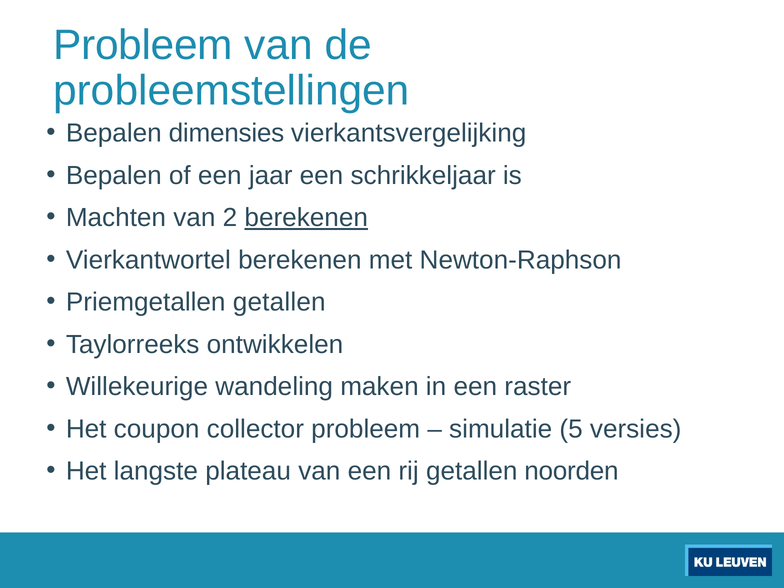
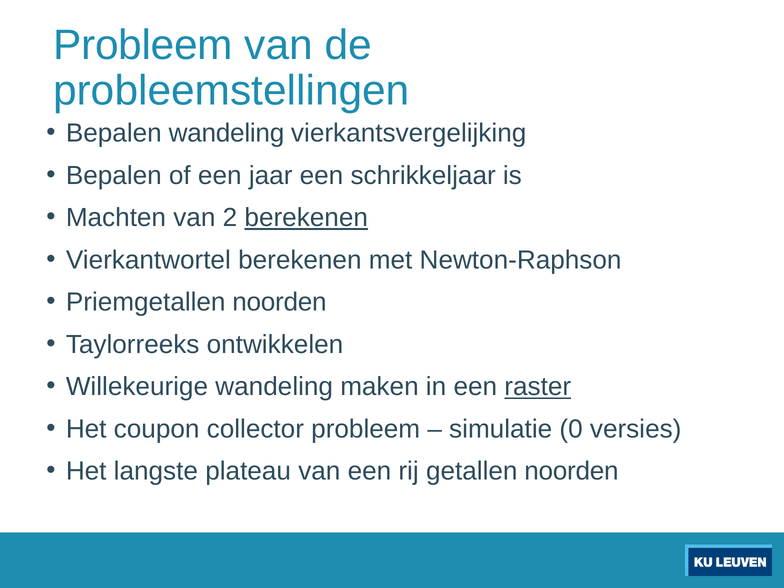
Bepalen dimensies: dimensies -> wandeling (226, 133)
Priemgetallen getallen: getallen -> noorden (279, 302)
raster underline: none -> present (538, 387)
5: 5 -> 0 (571, 429)
